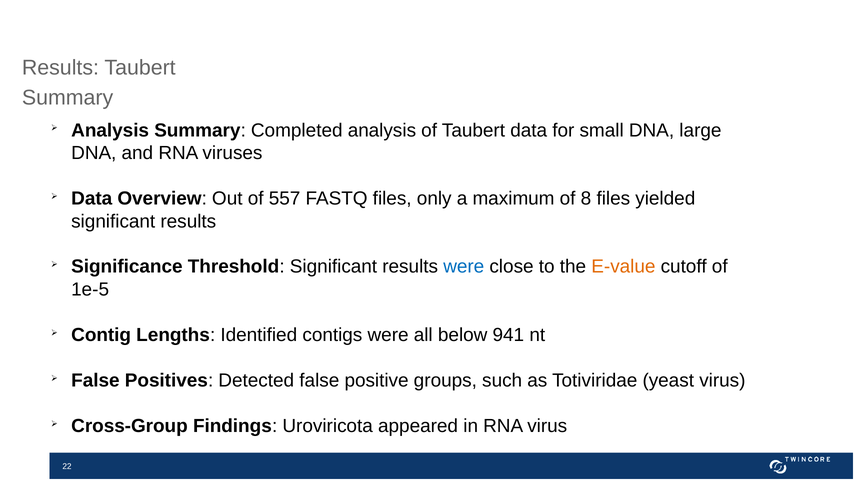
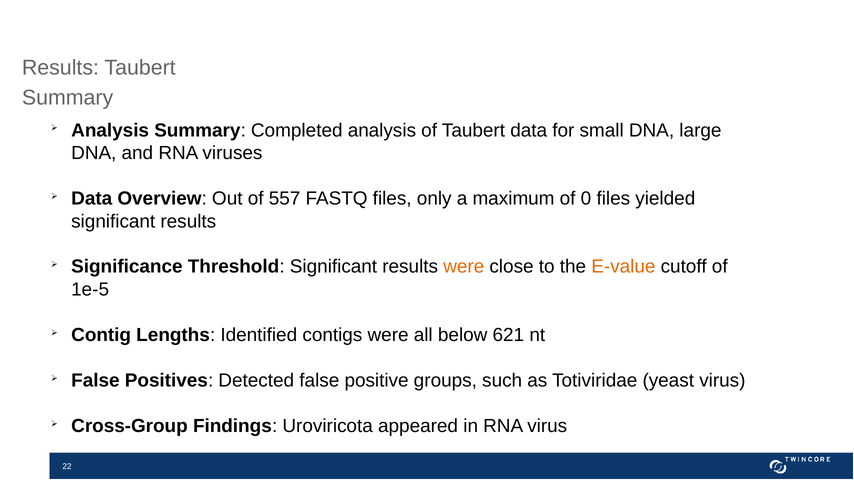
8: 8 -> 0 (586, 199)
were colour: blue -> orange (464, 267)
941: 941 -> 621 (508, 335)
